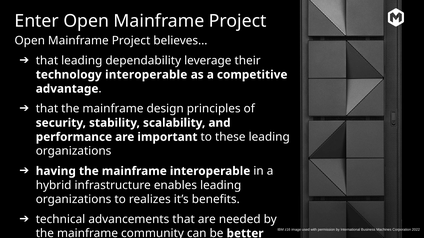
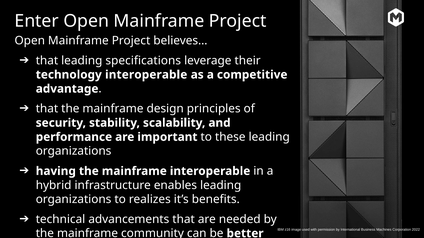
dependability: dependability -> specifications (143, 61)
